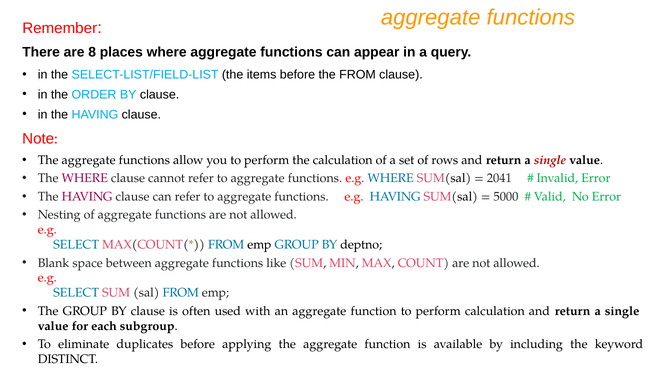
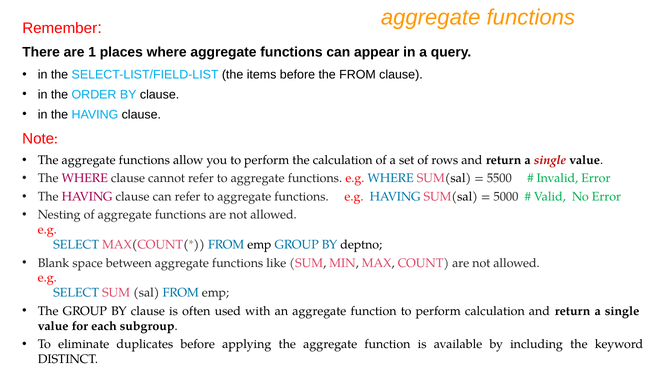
8: 8 -> 1 (92, 52)
2041: 2041 -> 5500 (499, 178)
